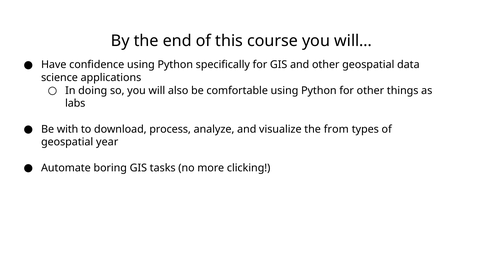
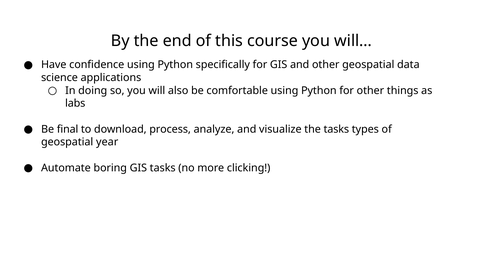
with: with -> final (68, 129)
the from: from -> tasks (336, 129)
